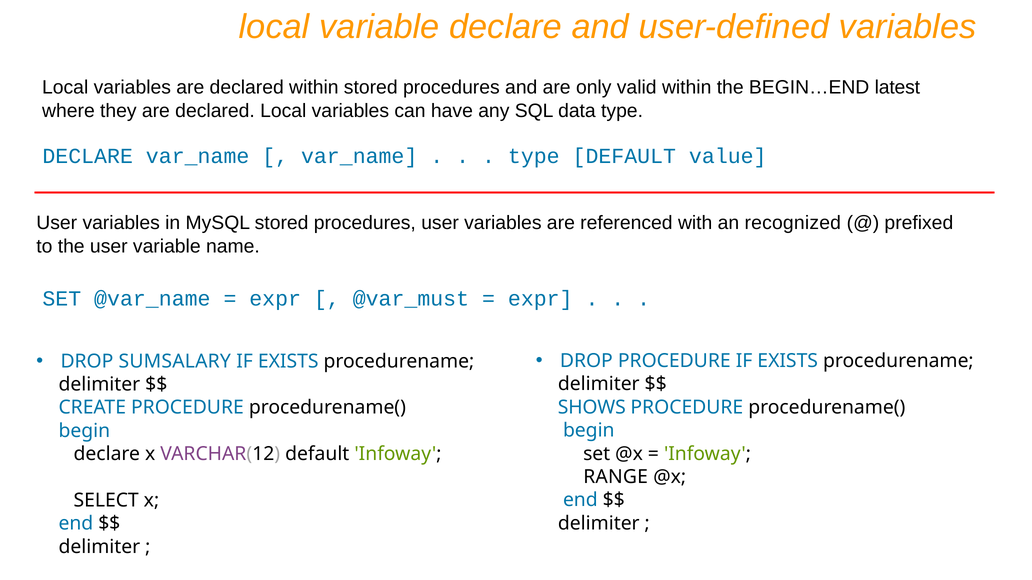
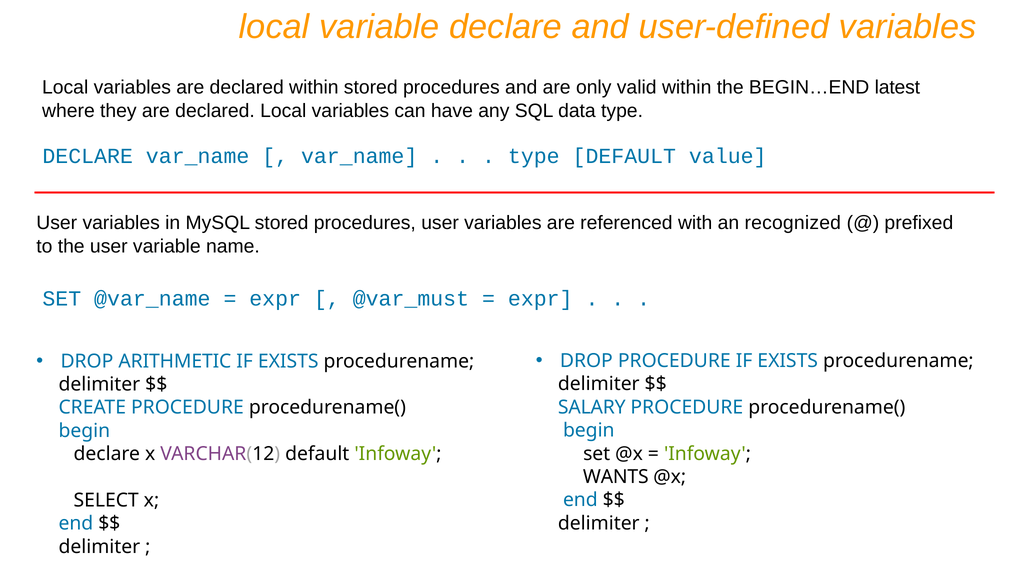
SUMSALARY: SUMSALARY -> ARITHMETIC (175, 362)
SHOWS: SHOWS -> SALARY (592, 408)
RANGE: RANGE -> WANTS (616, 477)
